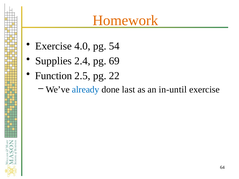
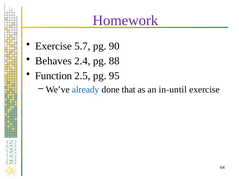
Homework colour: orange -> purple (125, 21)
4.0: 4.0 -> 5.7 (82, 46)
54: 54 -> 90 (114, 46)
Supplies: Supplies -> Behaves (53, 61)
69: 69 -> 88 (114, 61)
22: 22 -> 95 (114, 76)
last: last -> that (129, 90)
